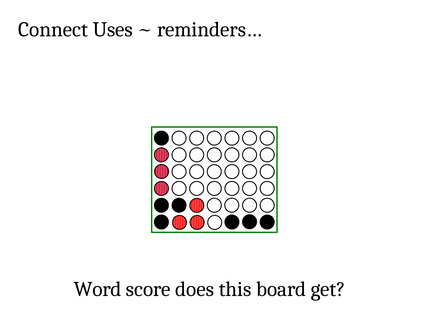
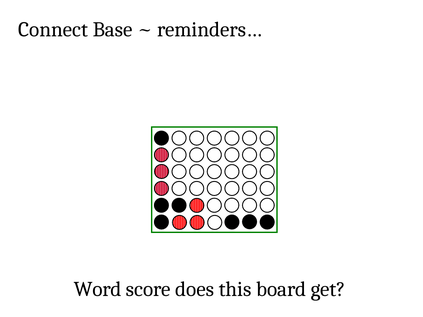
Uses: Uses -> Base (113, 30)
